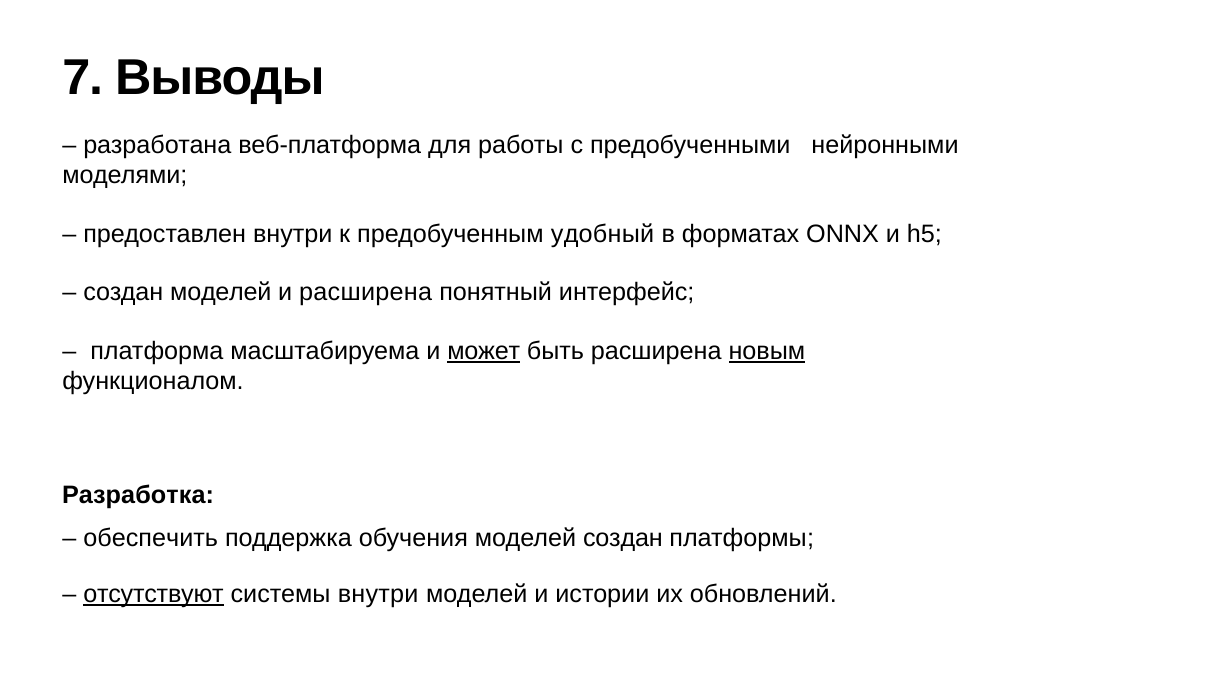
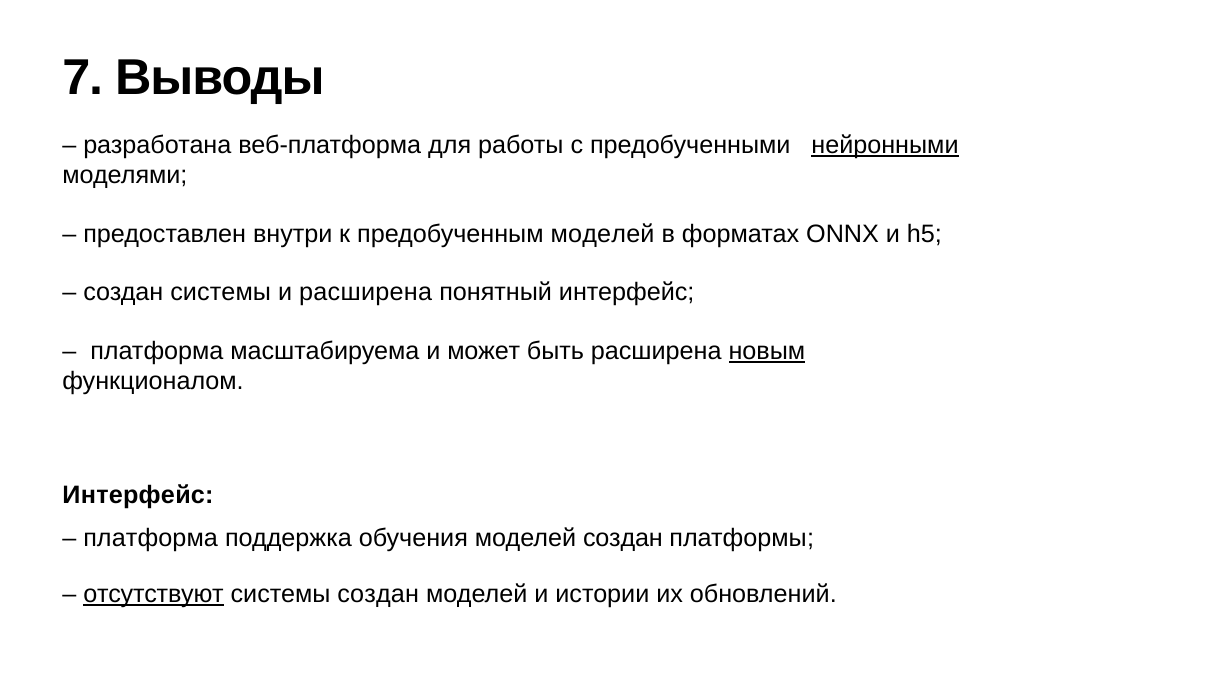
нейронными underline: none -> present (885, 145)
предобученным удобный: удобный -> моделей (603, 234)
создан моделей: моделей -> системы (221, 293)
может underline: present -> none (484, 351)
Разработка: Разработка -> Интерфейс (138, 495)
обеспечить: обеспечить -> платформа (151, 538)
системы внутри: внутри -> создан (378, 594)
